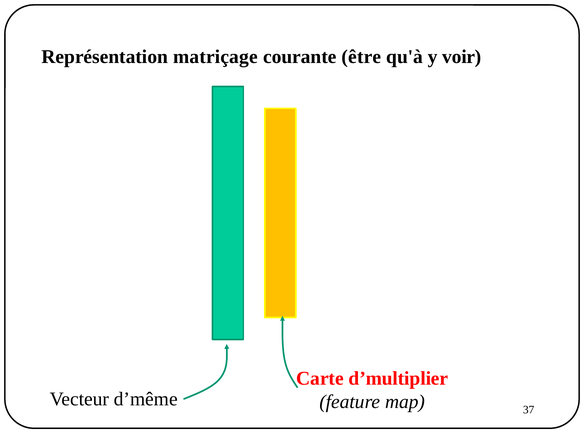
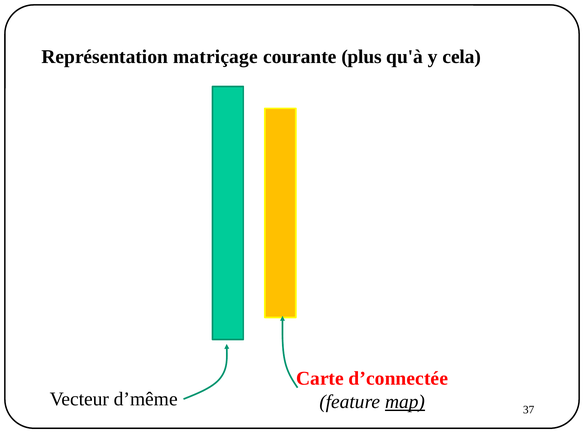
être: être -> plus (362, 57)
voir: voir -> cela (462, 57)
d’multiplier: d’multiplier -> d’connectée (398, 379)
map underline: none -> present (405, 402)
